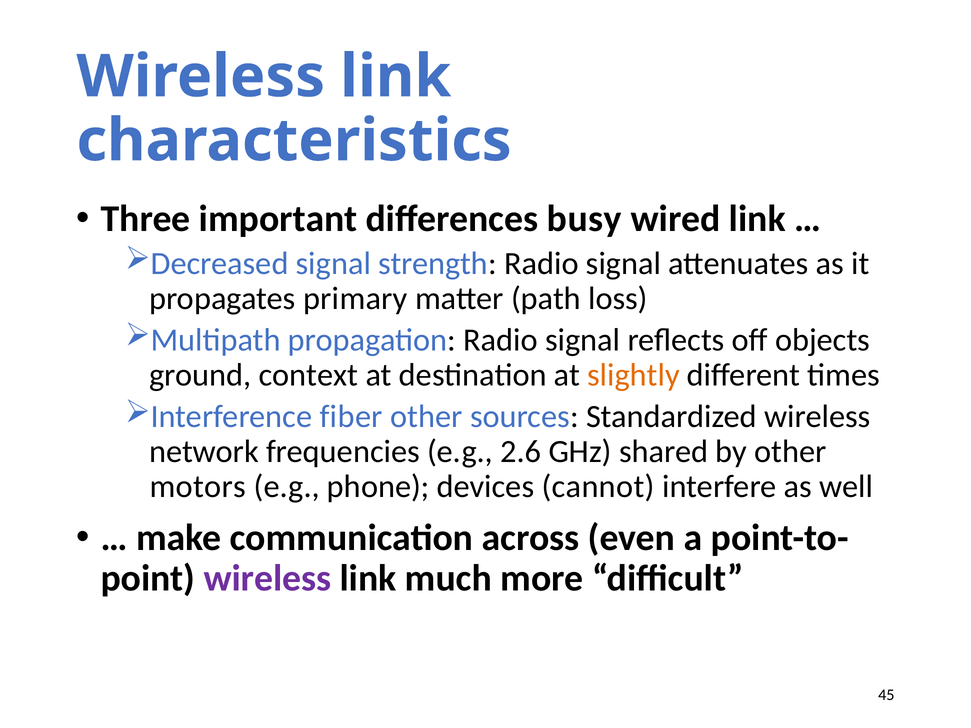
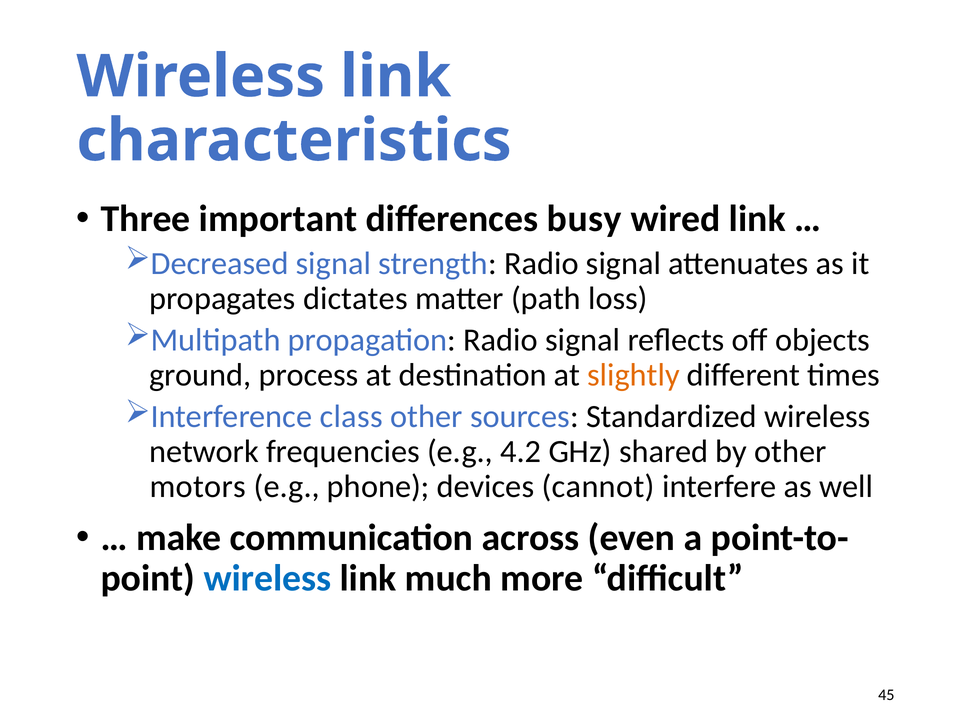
primary: primary -> dictates (355, 298)
context: context -> process (309, 375)
fiber: fiber -> class (351, 417)
2.6: 2.6 -> 4.2 (521, 452)
wireless colour: purple -> blue (267, 579)
